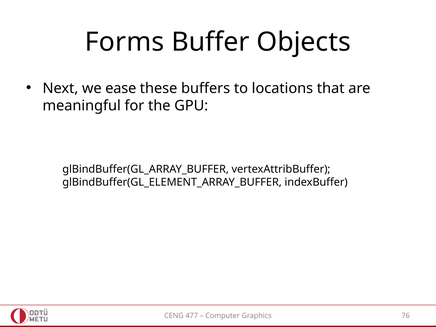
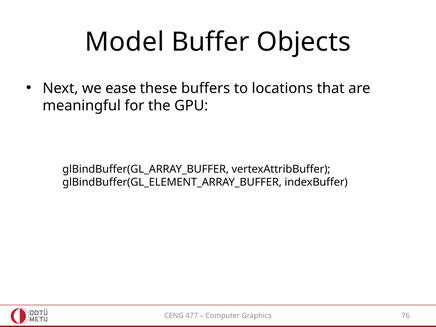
Forms: Forms -> Model (125, 42)
